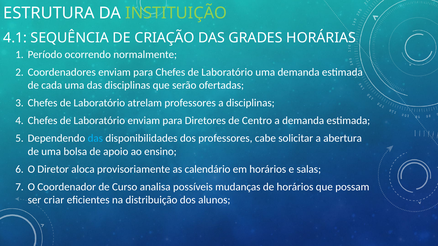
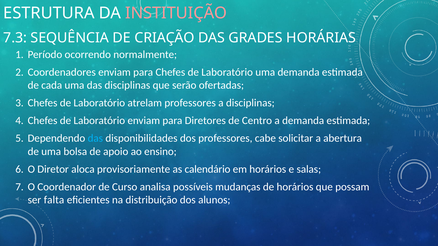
INSTITUIÇÃO colour: light green -> pink (176, 13)
4.1: 4.1 -> 7.3 (15, 38)
criar: criar -> falta (54, 200)
